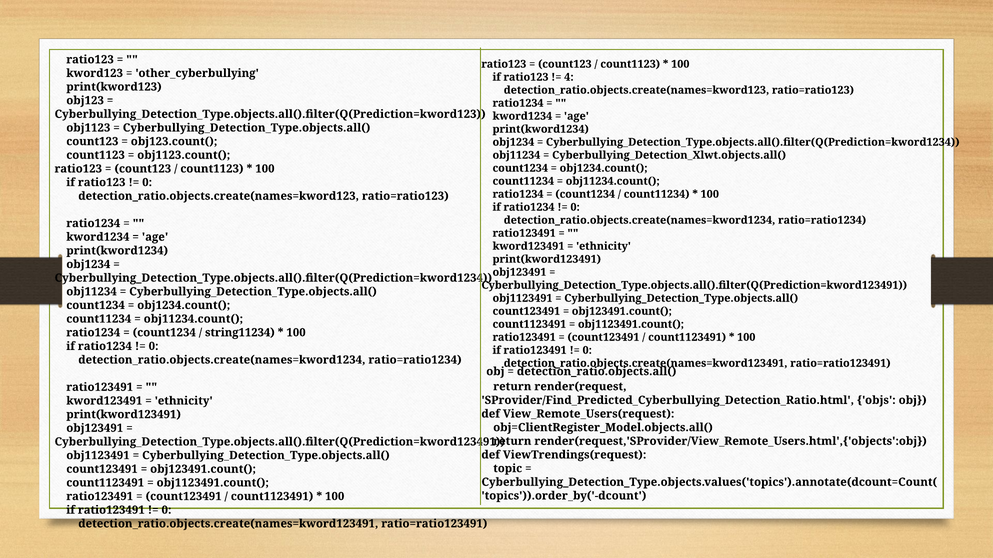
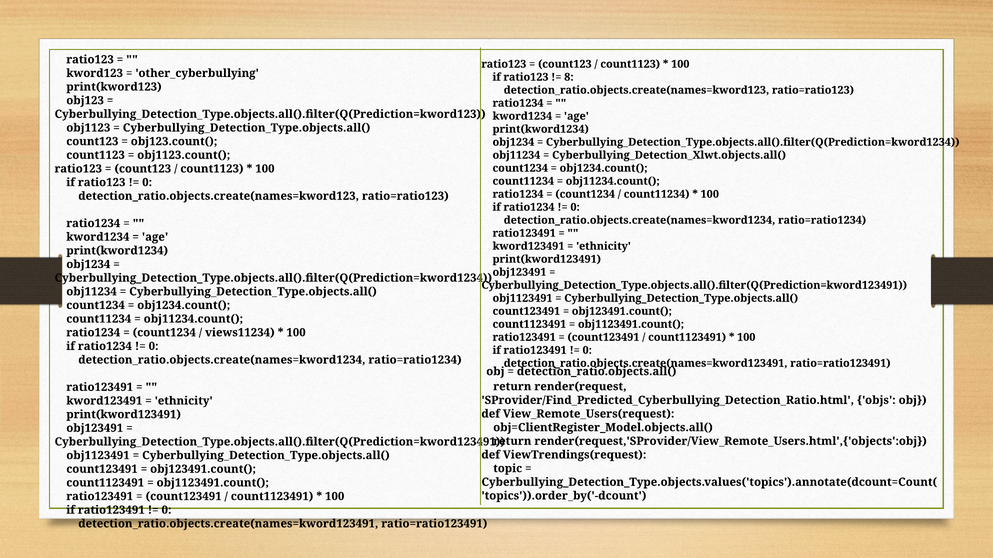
4: 4 -> 8 (569, 77)
string11234: string11234 -> views11234 (240, 333)
